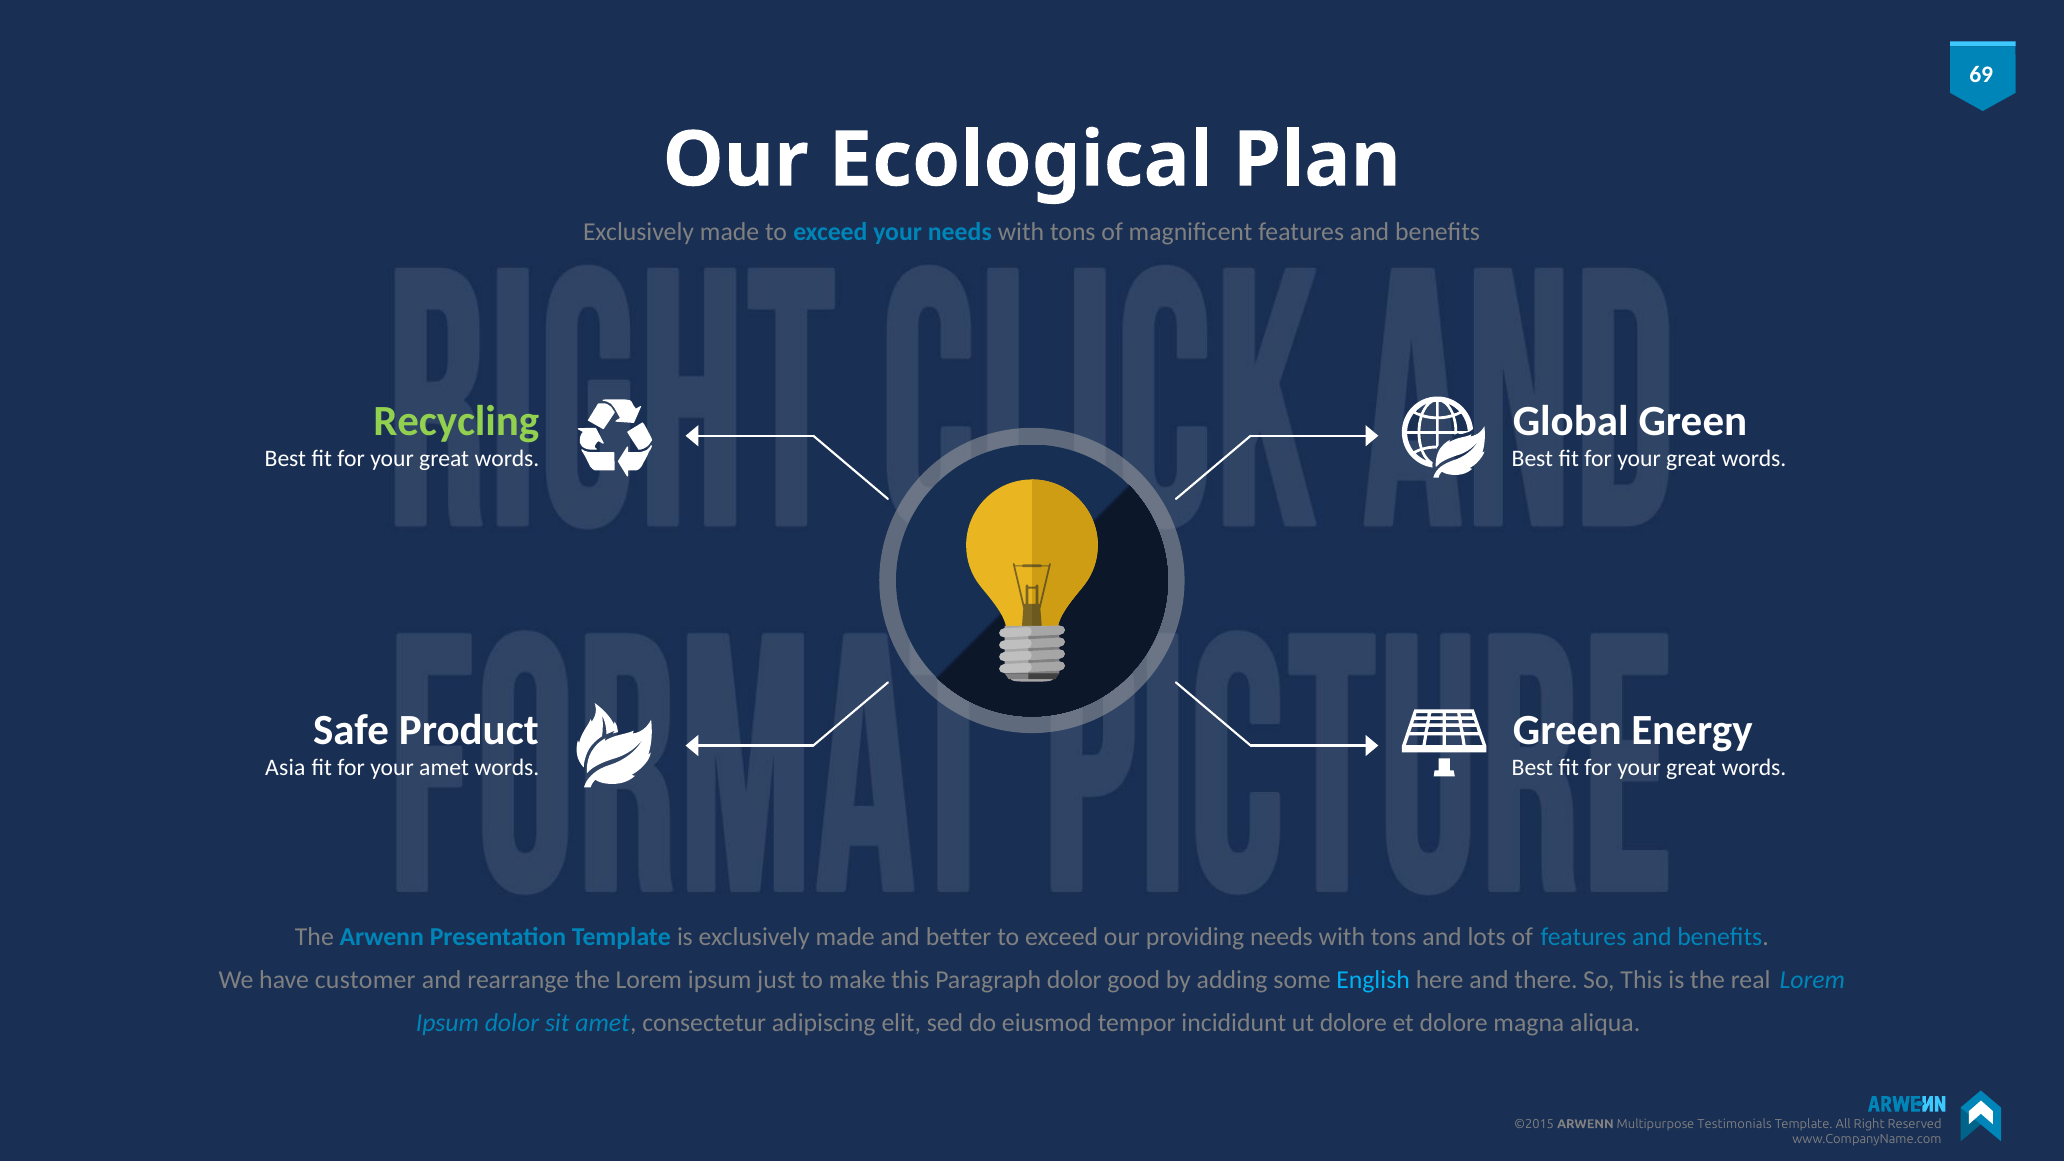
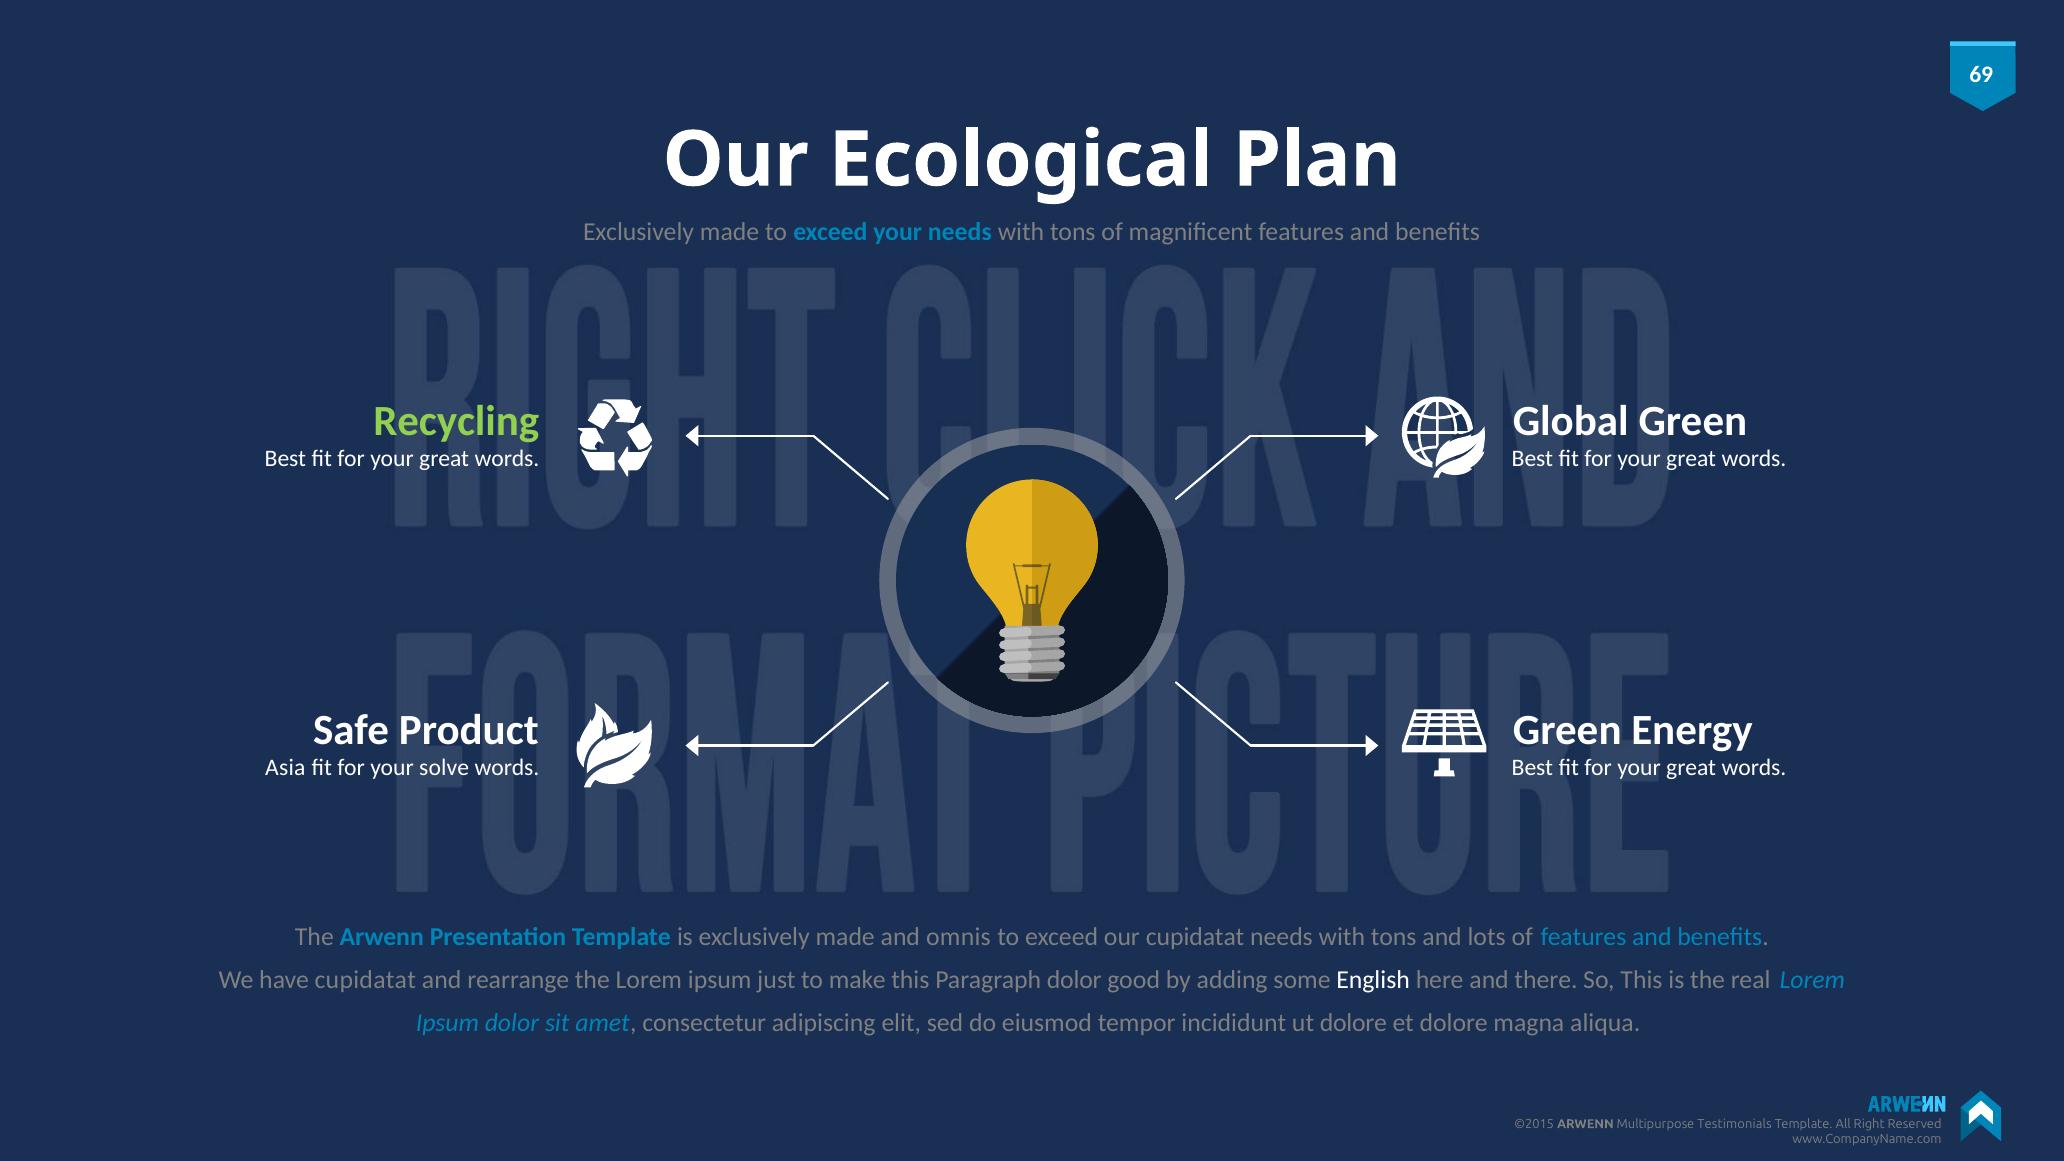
your amet: amet -> solve (444, 767)
better: better -> omnis (958, 937)
our providing: providing -> cupidatat (1195, 937)
have customer: customer -> cupidatat (365, 980)
English colour: light blue -> white (1373, 980)
